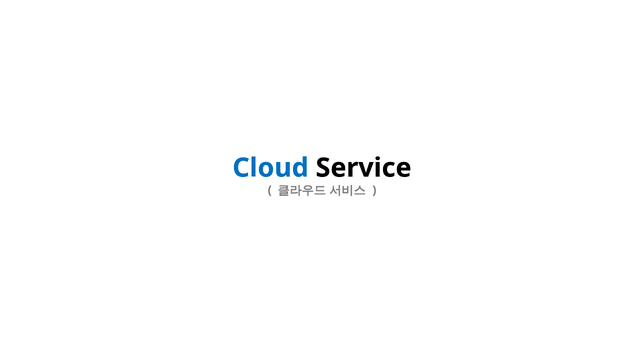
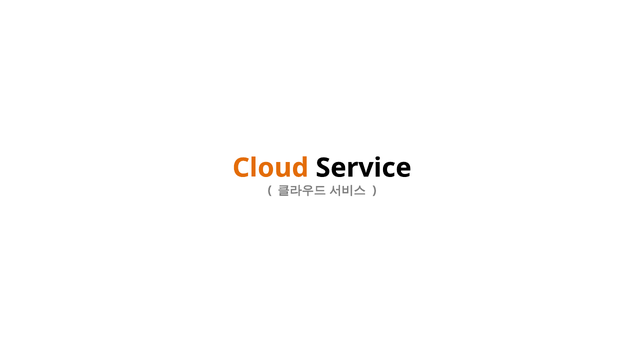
Cloud colour: blue -> orange (271, 168)
